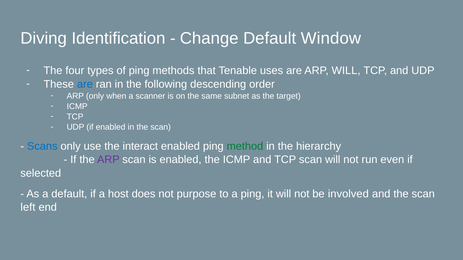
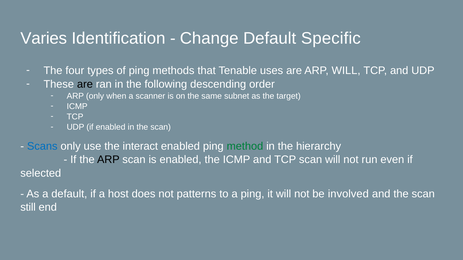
Diving: Diving -> Varies (44, 38)
Window: Window -> Specific (331, 38)
are colour: blue -> black (85, 84)
ARP colour: purple -> black (108, 160)
purpose: purpose -> patterns (196, 194)
left: left -> still (28, 208)
